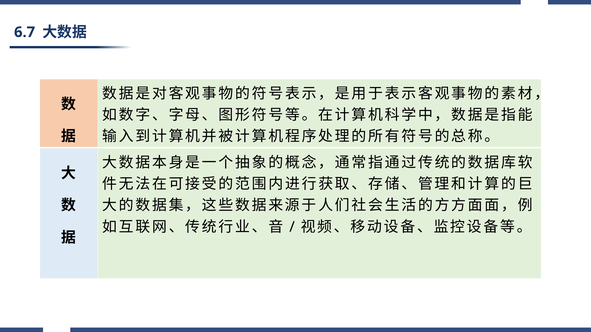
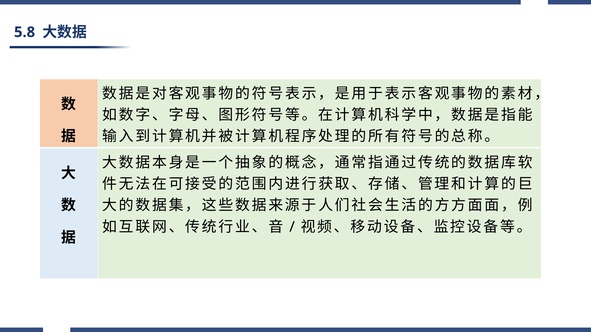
6.7: 6.7 -> 5.8 (25, 32)
